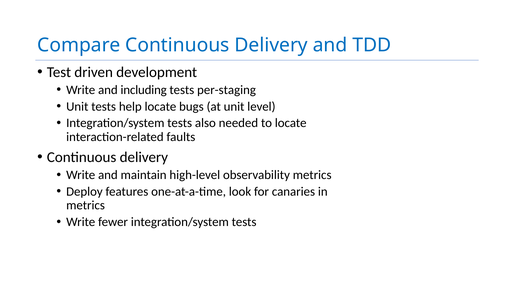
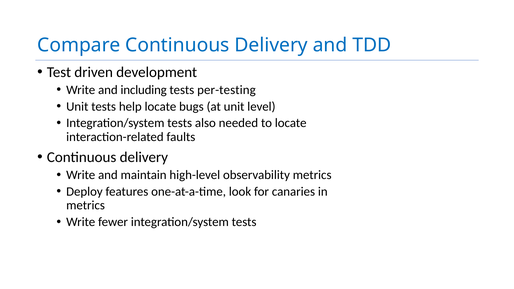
per-staging: per-staging -> per-testing (226, 90)
